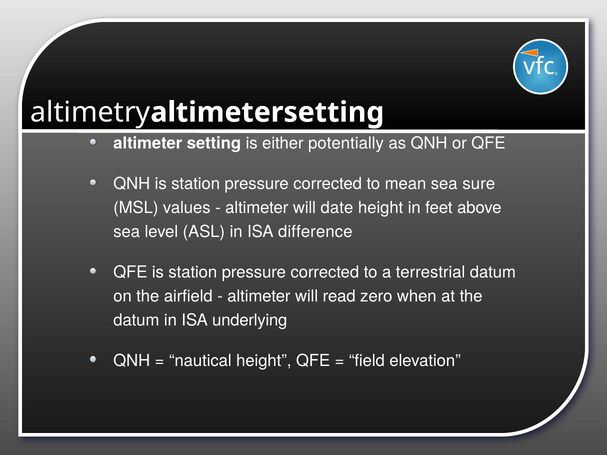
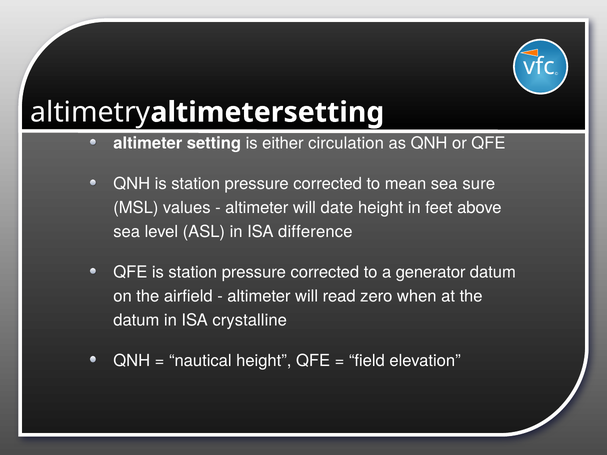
potentially: potentially -> circulation (346, 144)
terrestrial: terrestrial -> generator (431, 272)
underlying: underlying -> crystalline (250, 320)
